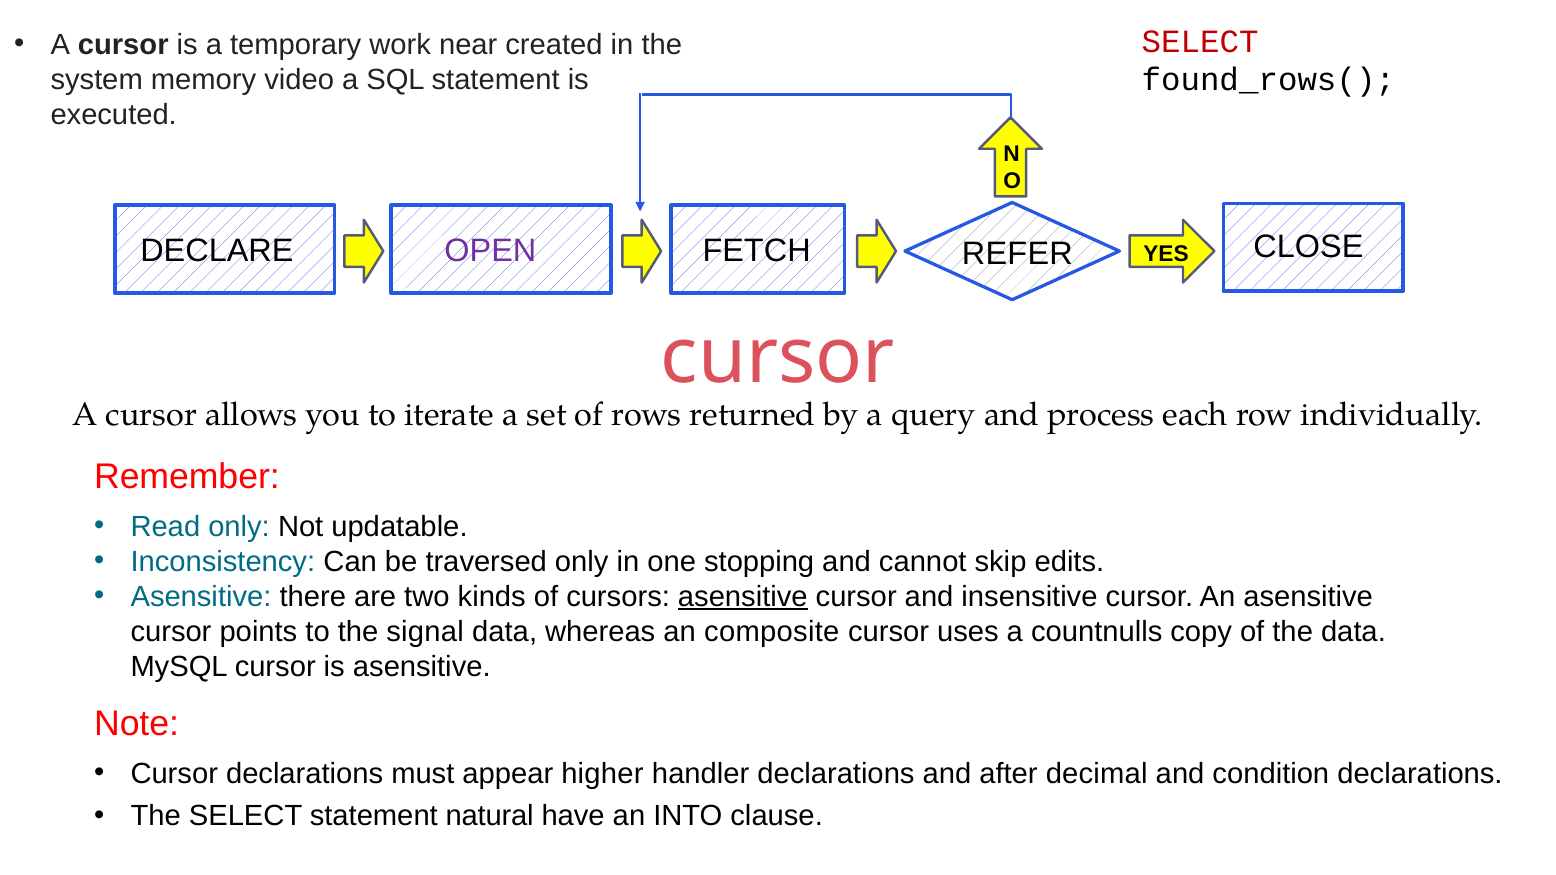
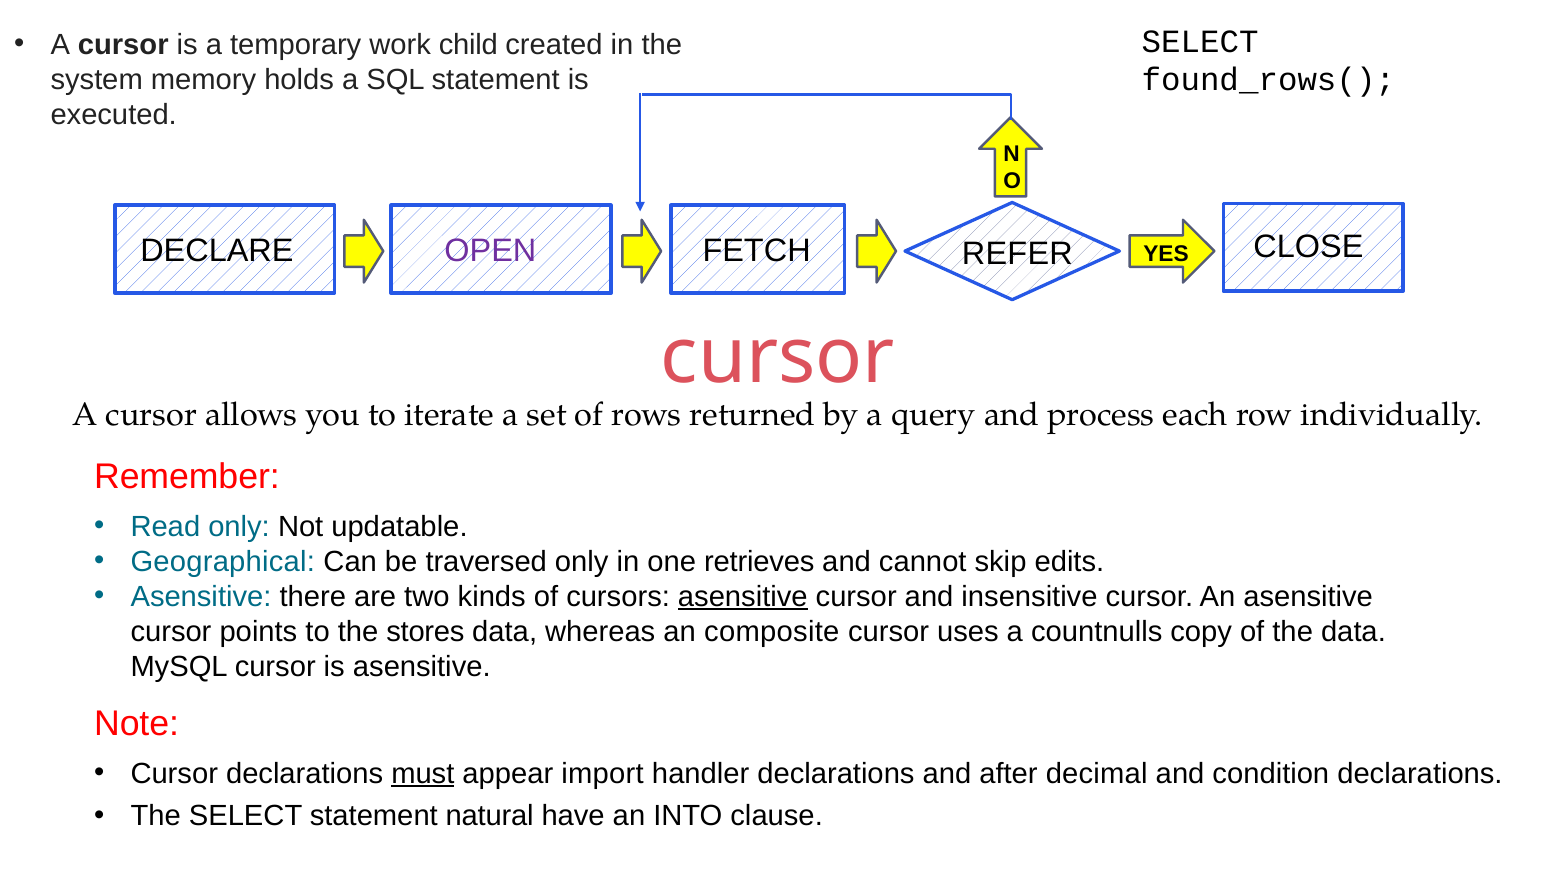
SELECT colour: red -> black (1200, 41)
near: near -> child (468, 45)
video: video -> holds (299, 80)
Inconsistency: Inconsistency -> Geographical (223, 562)
stopping: stopping -> retrieves (759, 562)
signal: signal -> stores (425, 632)
must underline: none -> present (423, 774)
higher: higher -> import (602, 774)
